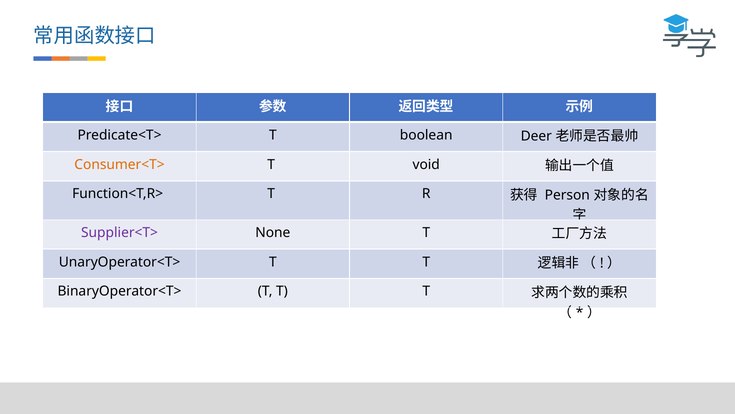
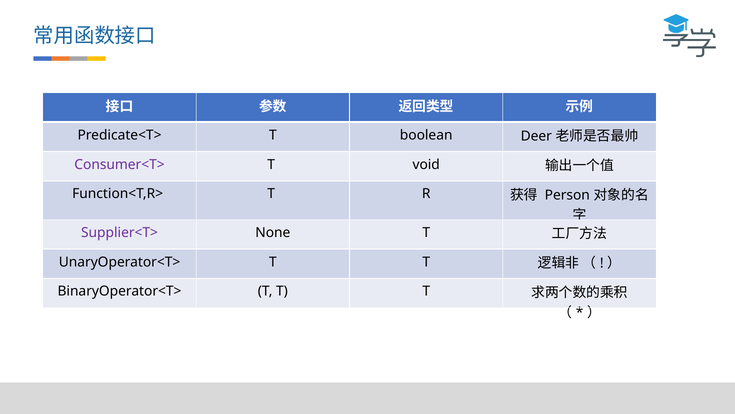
Consumer<T> colour: orange -> purple (120, 164)
